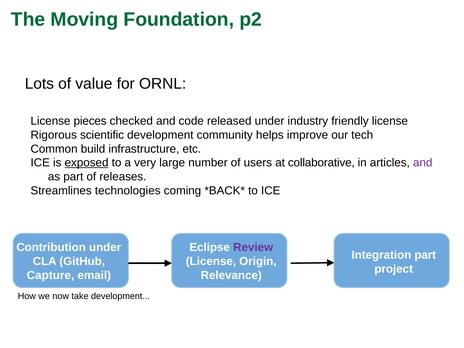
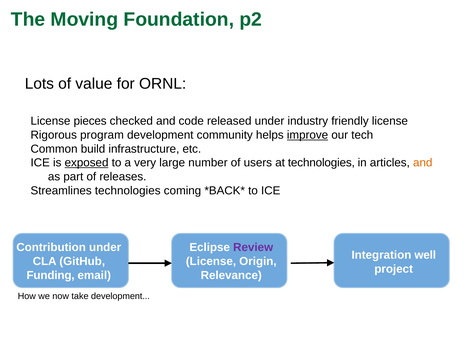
scientific: scientific -> program (102, 135)
improve underline: none -> present (308, 135)
at collaborative: collaborative -> technologies (321, 163)
and colour: purple -> orange (423, 163)
Integration part: part -> well (425, 255)
Capture: Capture -> Funding (51, 275)
